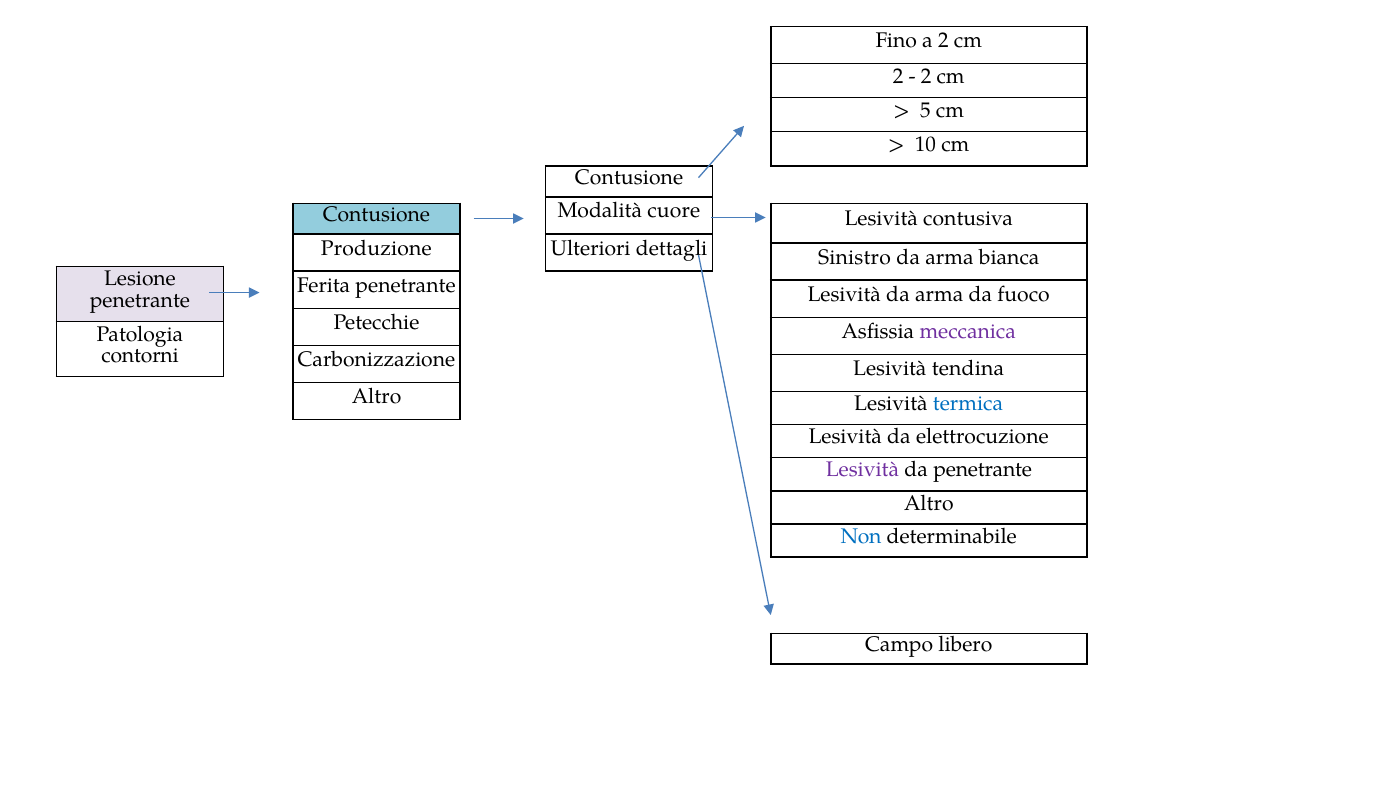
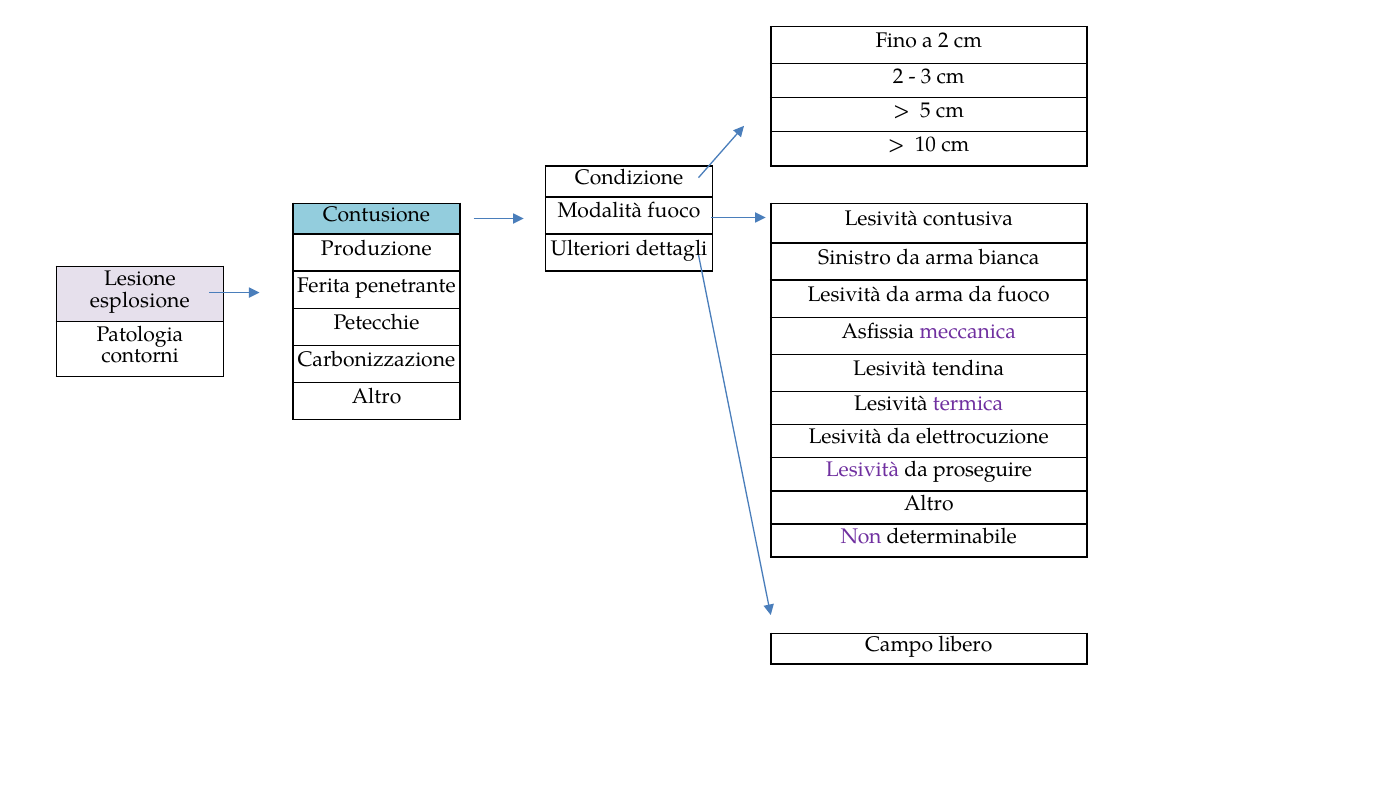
2: 2 -> 3 (926, 76)
Contusione: Contusione -> Condizione (629, 177)
Modalità cuore: cuore -> fuoco (674, 211)
penetrante: penetrante -> esplosione (140, 300)
termica colour: blue -> purple (968, 404)
da penetrante: penetrante -> proseguire (983, 470)
Non colour: blue -> purple (861, 537)
